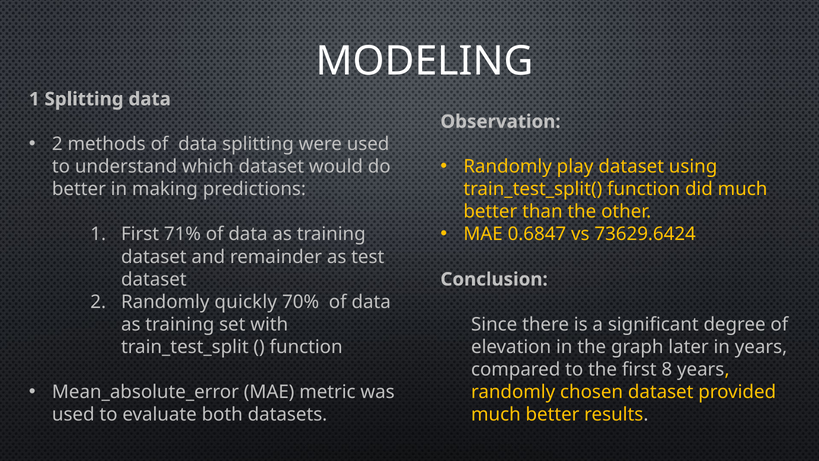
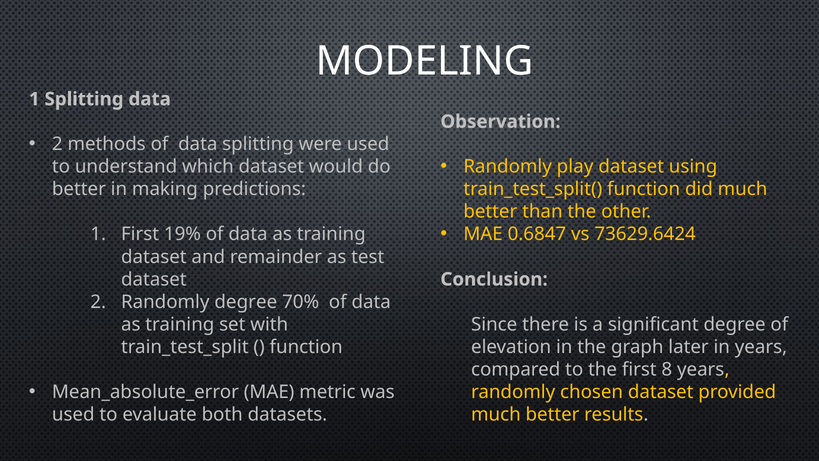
71%: 71% -> 19% (182, 234)
Randomly quickly: quickly -> degree (246, 302)
